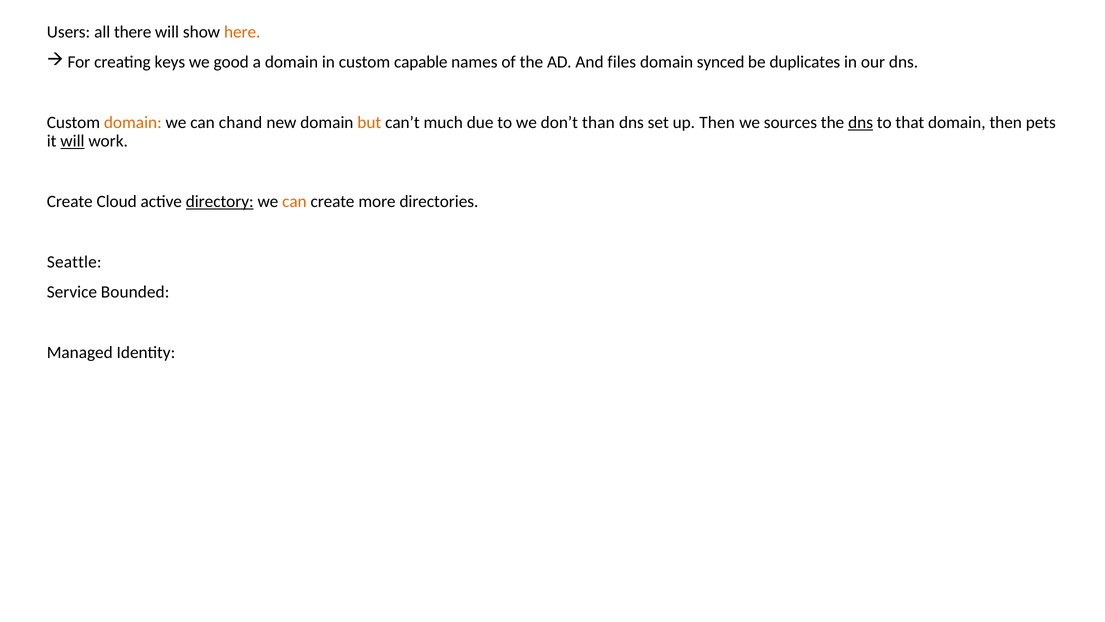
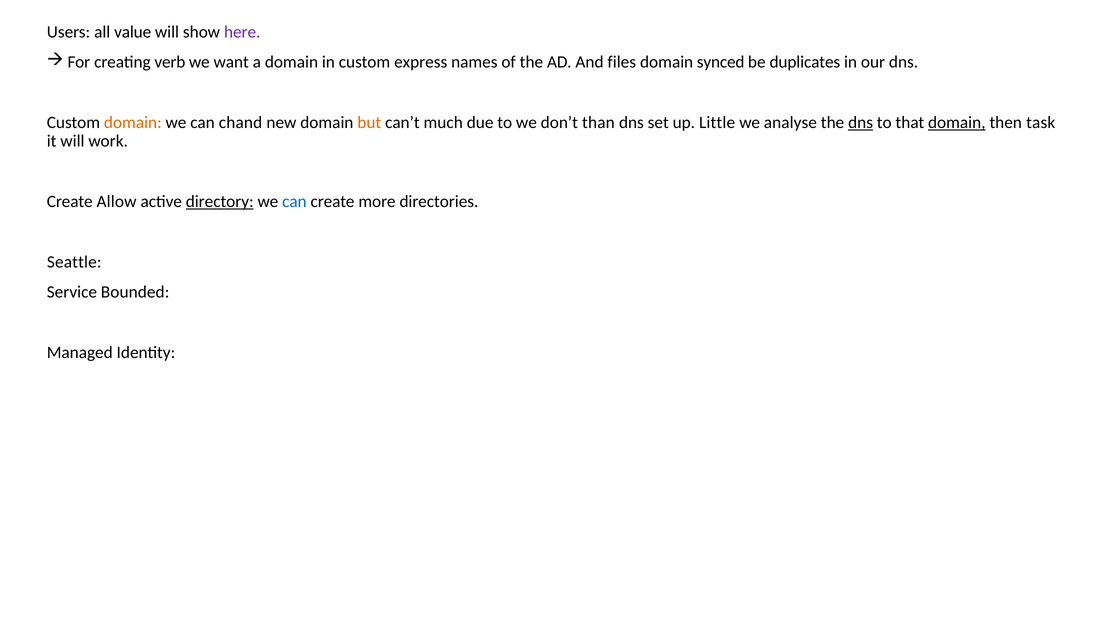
there: there -> value (133, 32)
here colour: orange -> purple (242, 32)
keys: keys -> verb (170, 62)
good: good -> want (231, 62)
capable: capable -> express (421, 62)
up Then: Then -> Little (717, 123)
sources: sources -> analyse (790, 123)
domain underline: none -> present (957, 123)
pets: pets -> task (1041, 123)
will underline: present -> none (72, 141)
Cloud: Cloud -> Allow (117, 202)
can colour: orange -> blue (294, 202)
